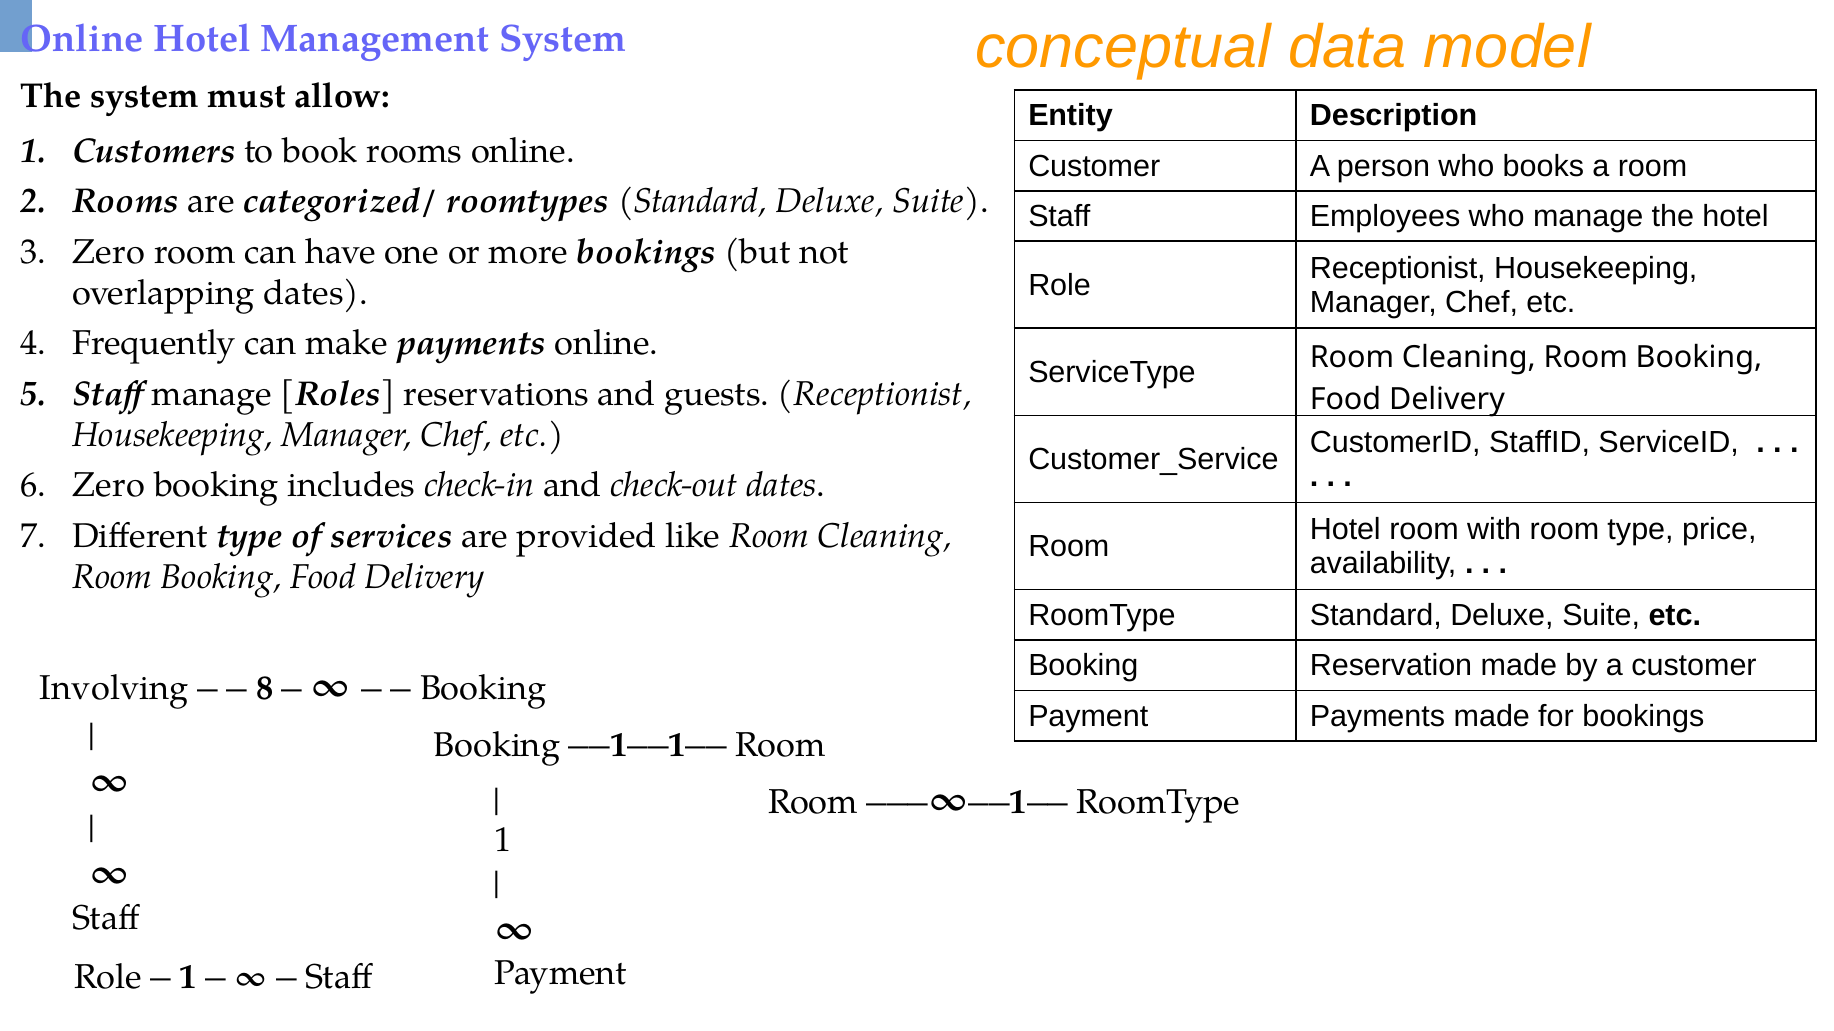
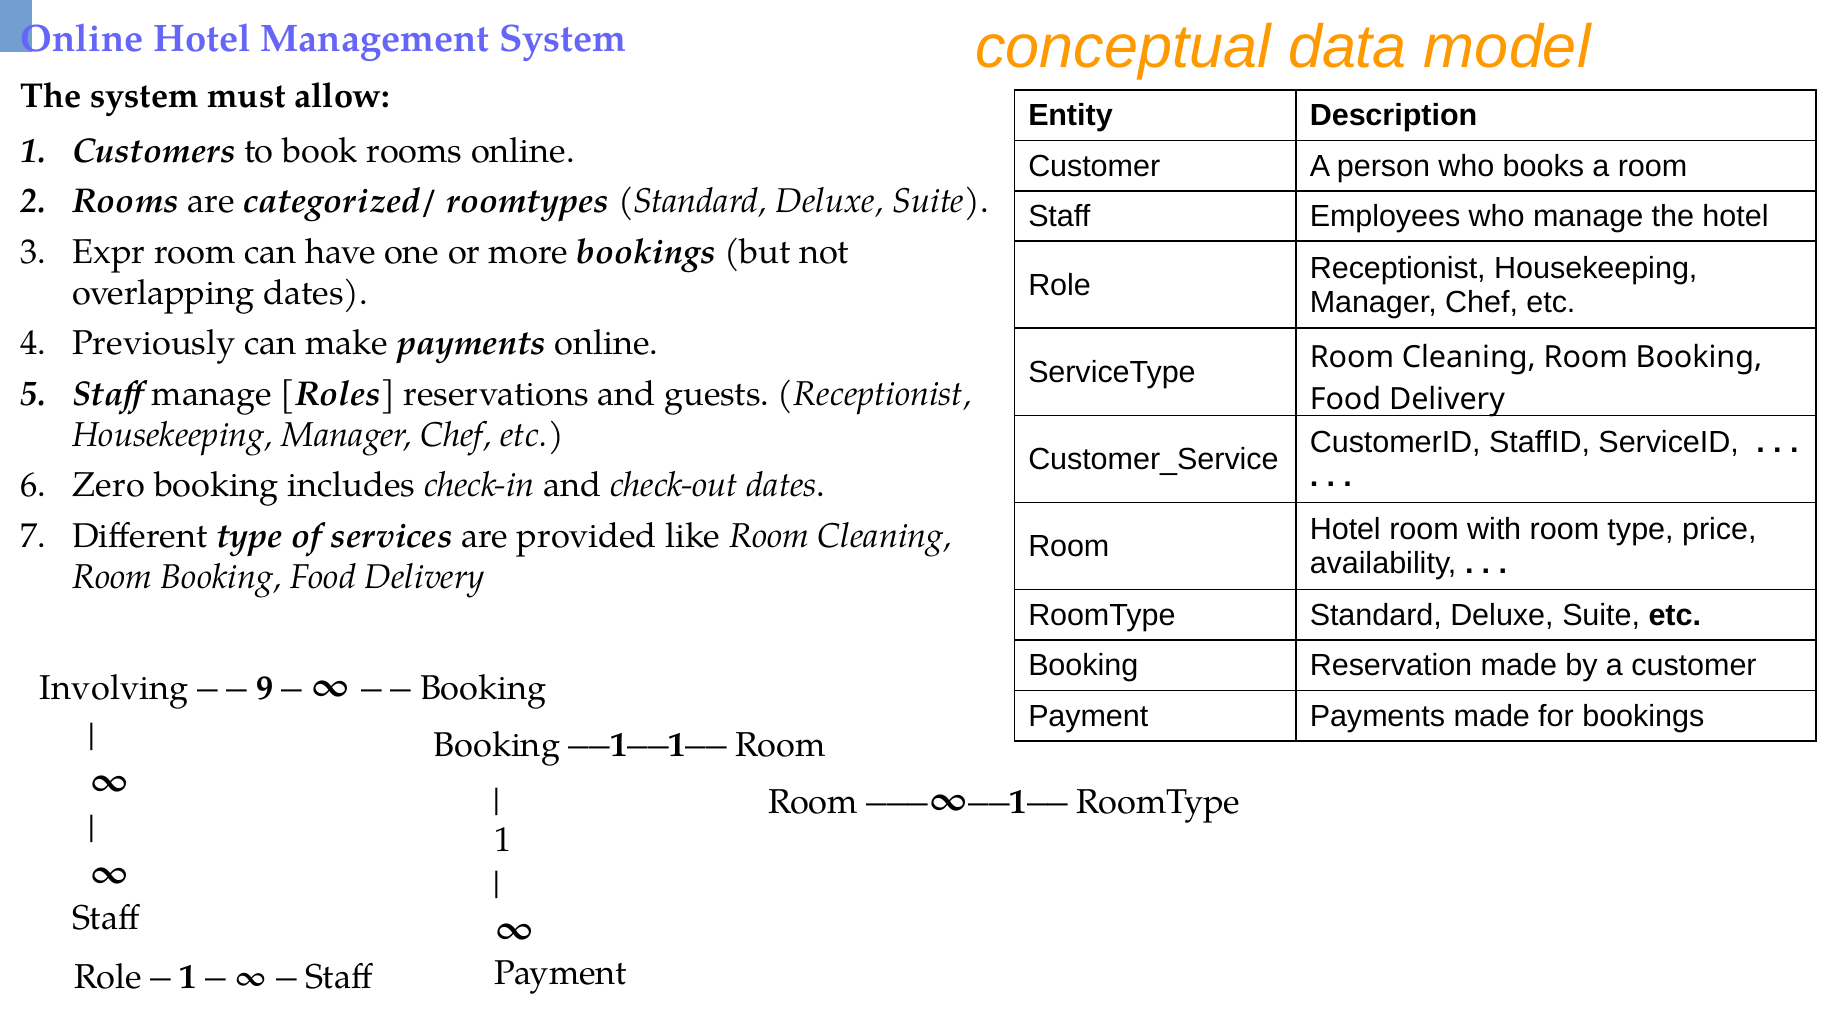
Zero: Zero -> Expr (109, 252)
Frequently: Frequently -> Previously (154, 344)
8: 8 -> 9 (265, 689)
